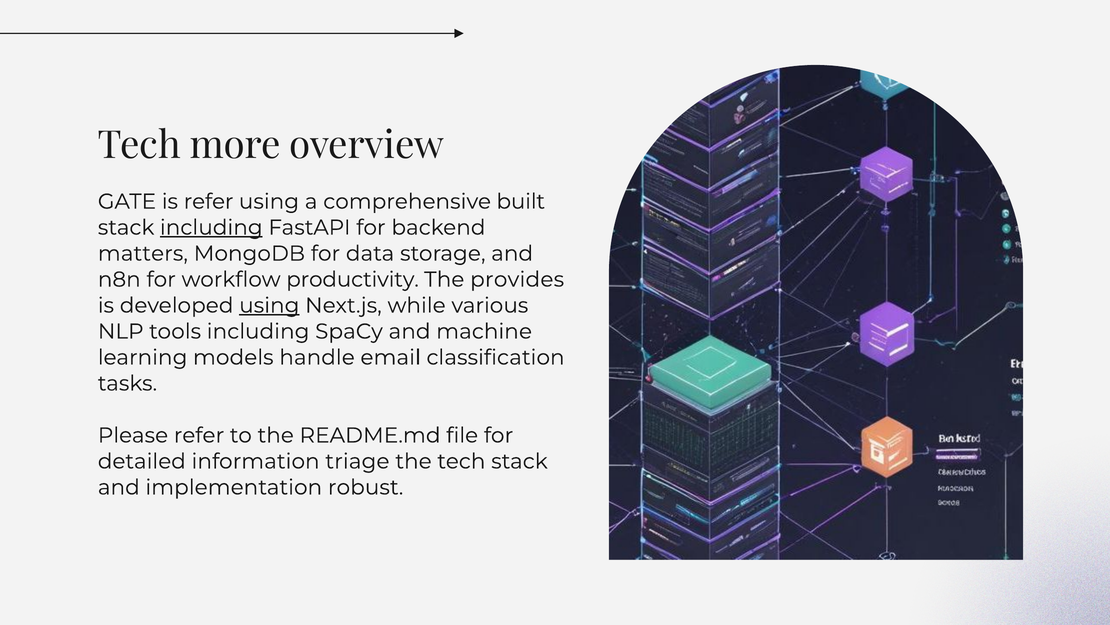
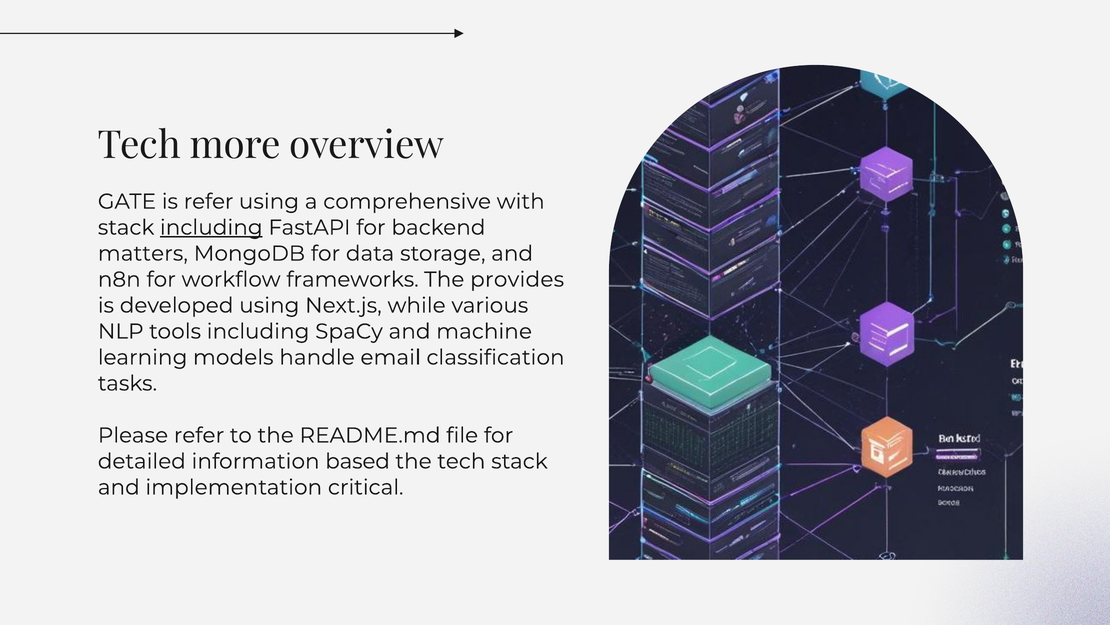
built: built -> with (521, 201)
productivity: productivity -> frameworks (352, 279)
using underline: present -> none (269, 305)
triage: triage -> based (358, 461)
robust: robust -> critical (366, 487)
